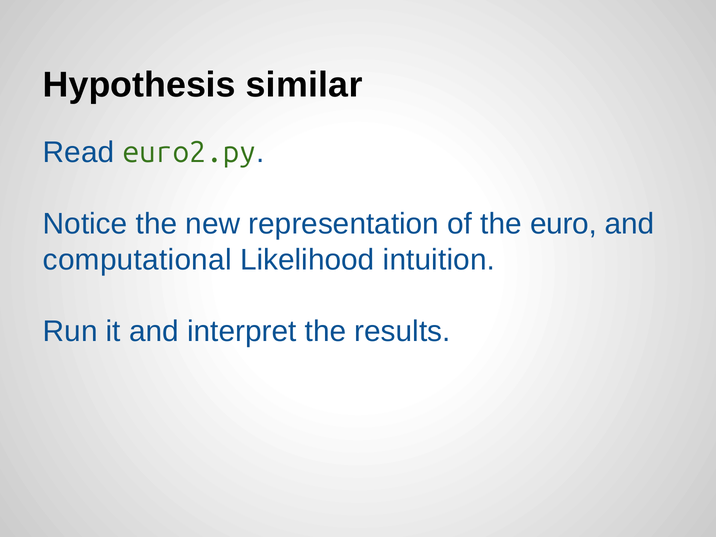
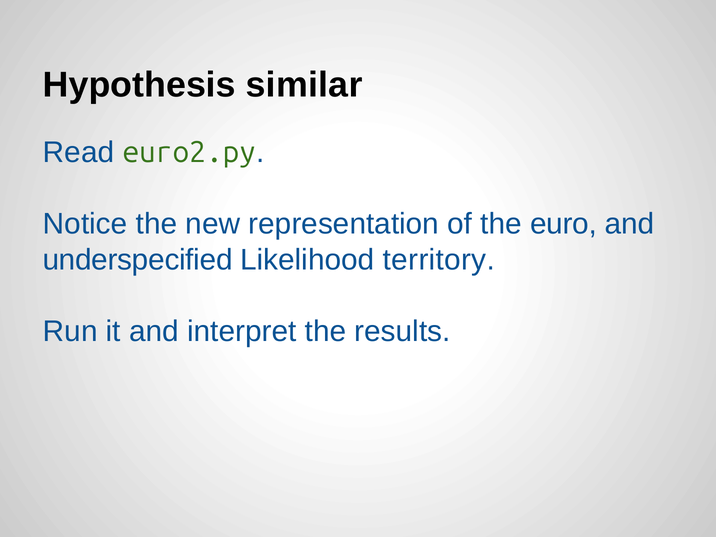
computational: computational -> underspecified (138, 260)
intuition: intuition -> territory (439, 260)
